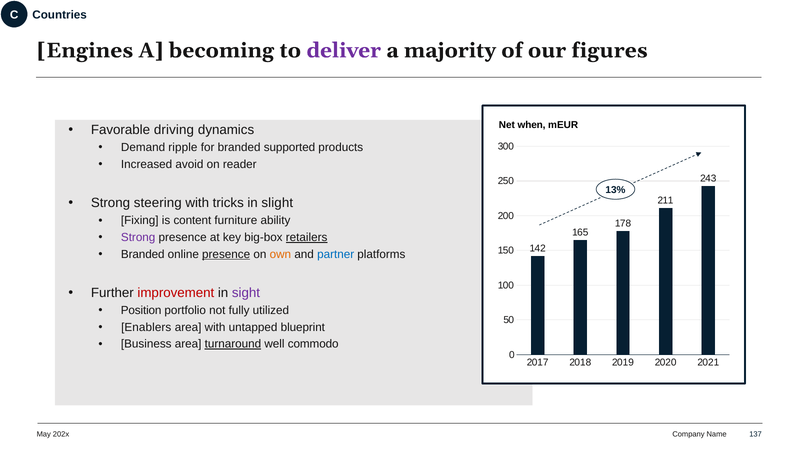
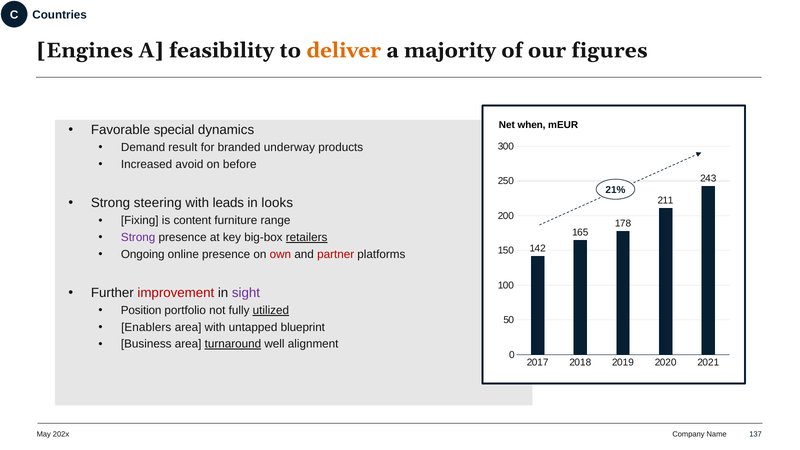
becoming: becoming -> feasibility (222, 50)
deliver colour: purple -> orange (344, 50)
driving: driving -> special (174, 130)
ripple: ripple -> result (183, 148)
supported: supported -> underway (289, 148)
reader: reader -> before (240, 164)
13%: 13% -> 21% (615, 190)
tricks: tricks -> leads (228, 203)
slight: slight -> looks (277, 203)
ability: ability -> range (275, 221)
Branded: Branded -> Ongoing (143, 254)
presence underline: present -> none (226, 254)
own colour: orange -> red (280, 254)
partner colour: blue -> red (336, 254)
utilized underline: none -> present (271, 310)
commodo: commodo -> alignment (313, 344)
